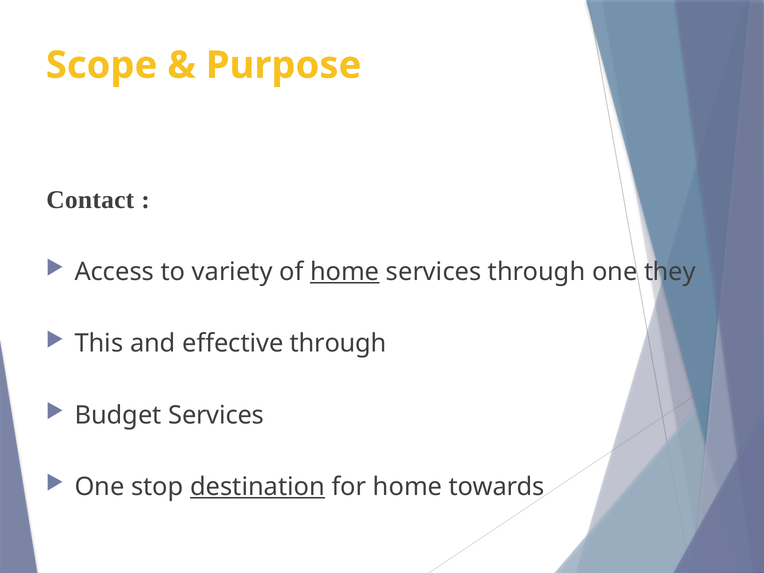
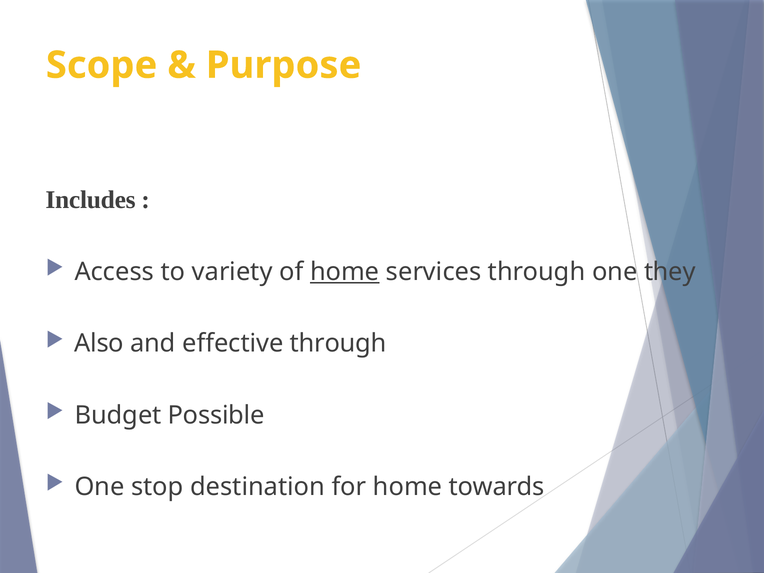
Contact: Contact -> Includes (90, 200)
This: This -> Also (99, 343)
Budget Services: Services -> Possible (216, 415)
destination underline: present -> none (258, 487)
